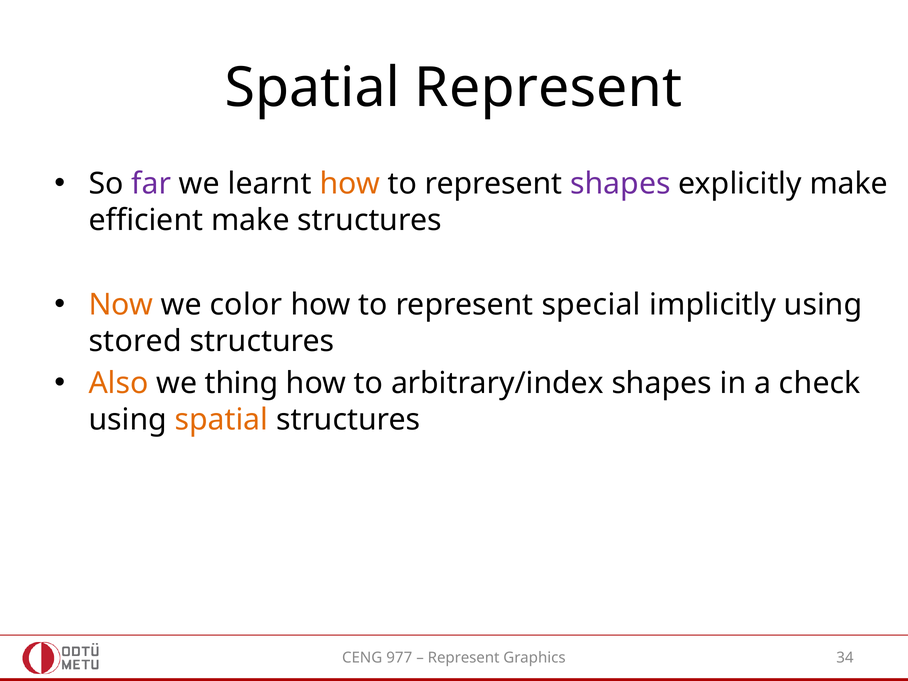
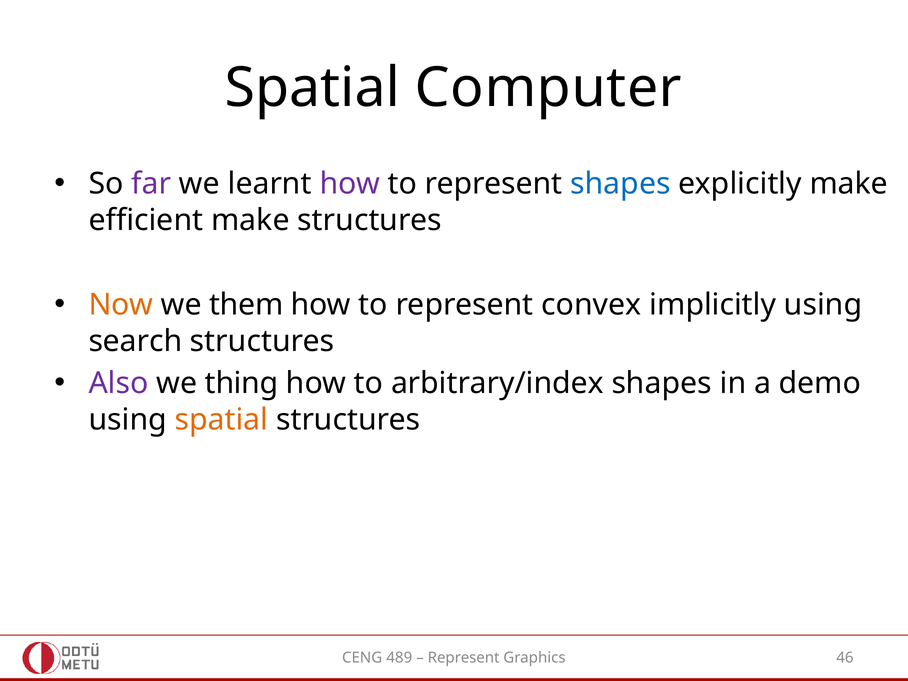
Spatial Represent: Represent -> Computer (548, 88)
how colour: orange -> purple (350, 184)
shapes colour: purple -> blue (620, 184)
color: color -> them (246, 305)
special: special -> convex (591, 305)
stored: stored -> search (135, 341)
Also colour: orange -> purple (119, 383)
check: check -> demo (820, 383)
977: 977 -> 489 (399, 658)
34: 34 -> 46 (845, 658)
